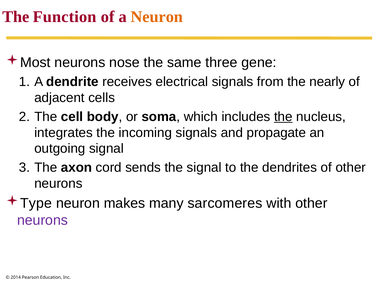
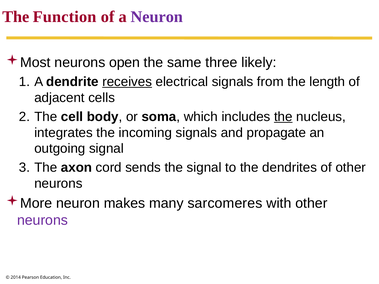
Neuron colour: orange -> purple (157, 17)
nose: nose -> open (125, 62)
gene: gene -> likely (259, 62)
receives underline: none -> present (127, 82)
nearly: nearly -> length (327, 82)
Type: Type -> More (36, 203)
